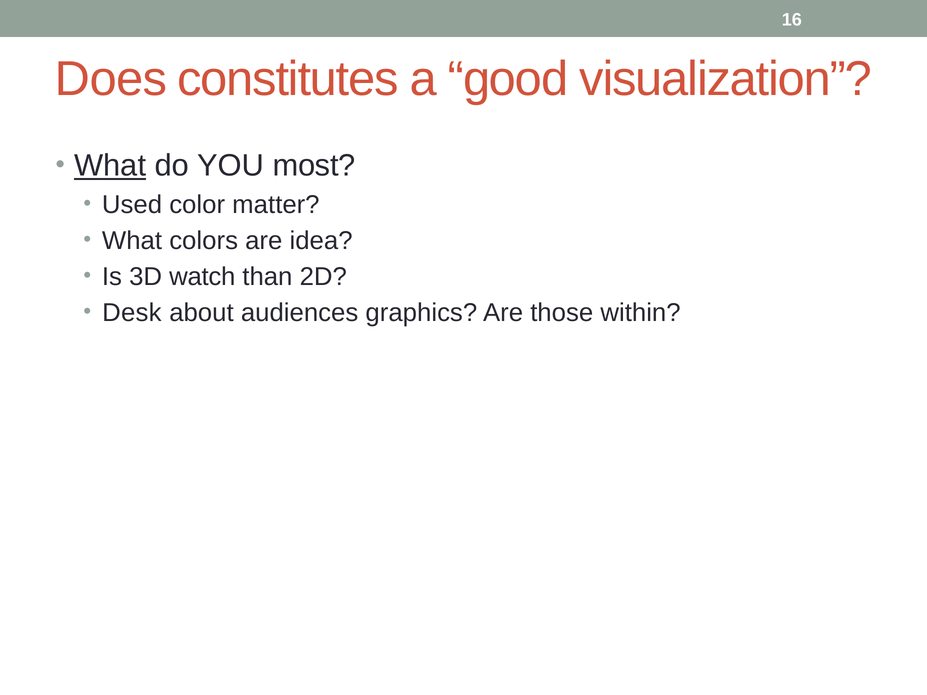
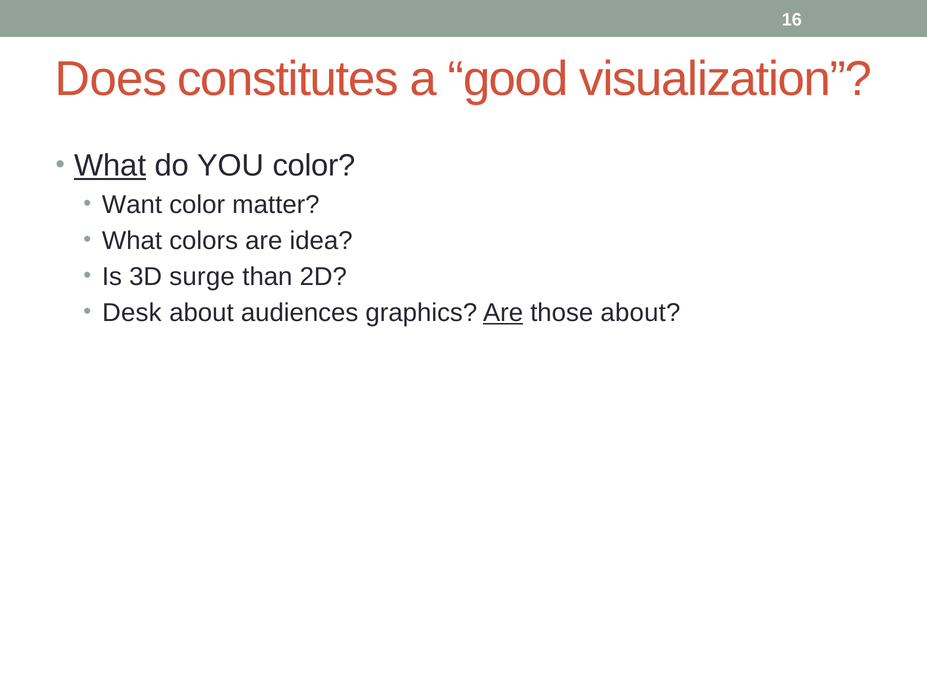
YOU most: most -> color (314, 166)
Used: Used -> Want (132, 205)
watch: watch -> surge (202, 277)
Are underline: none -> present (503, 313)
those within: within -> about (640, 313)
